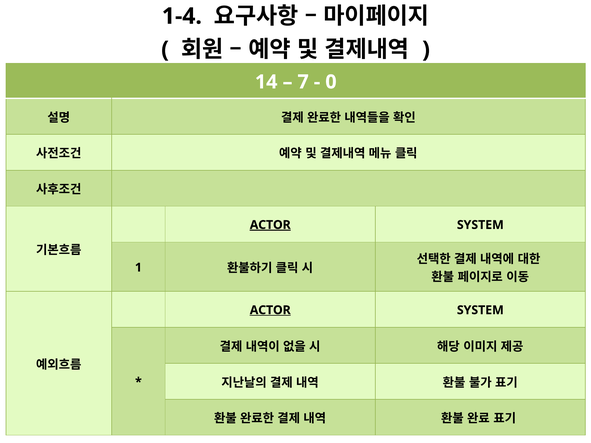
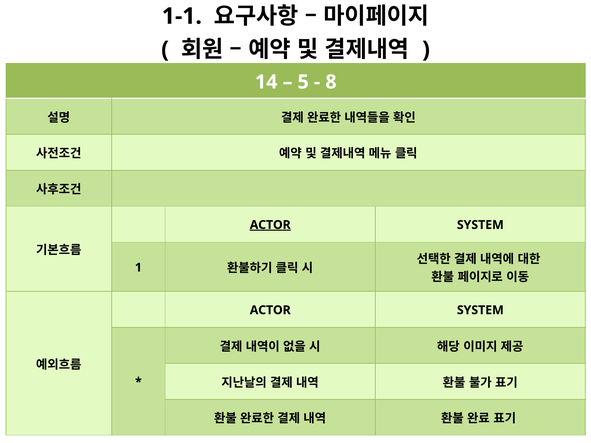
1-4: 1-4 -> 1-1 (182, 16)
7: 7 -> 5 (303, 82)
0: 0 -> 8 (331, 82)
ACTOR underline: present -> none (270, 310)
